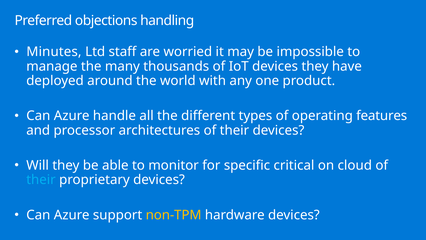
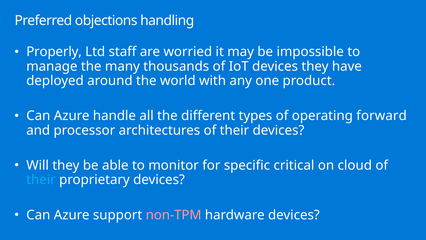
Minutes: Minutes -> Properly (54, 52)
features: features -> forward (382, 116)
non-TPM colour: yellow -> pink (174, 215)
